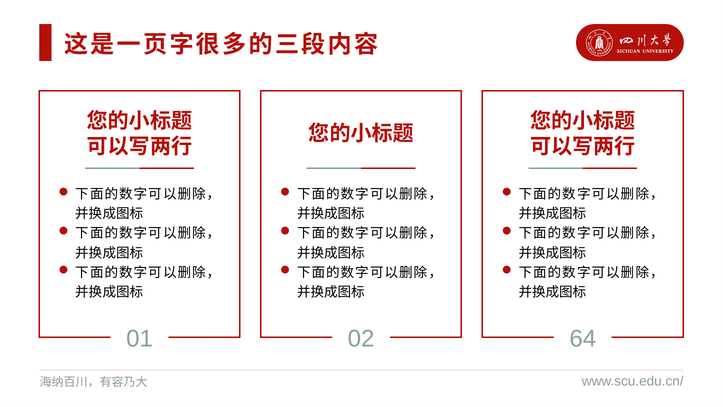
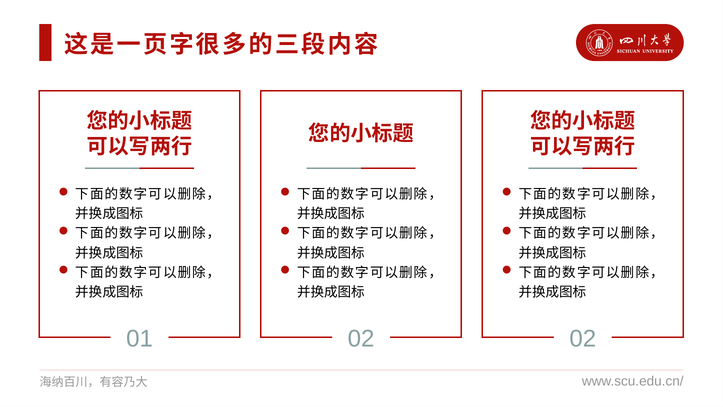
02 64: 64 -> 02 (583, 339)
